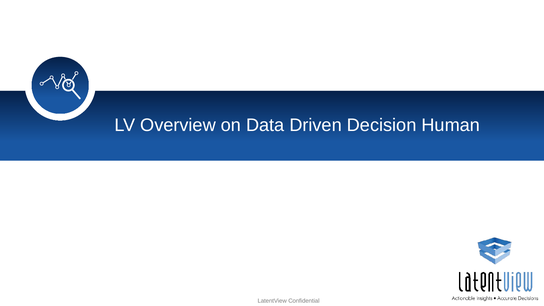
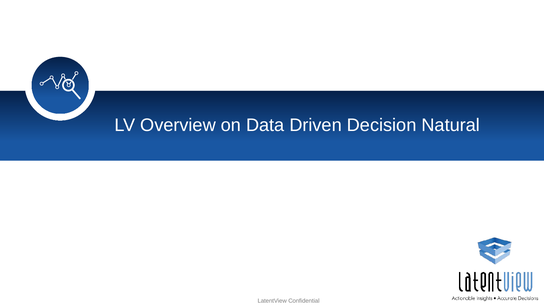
Human: Human -> Natural (451, 125)
